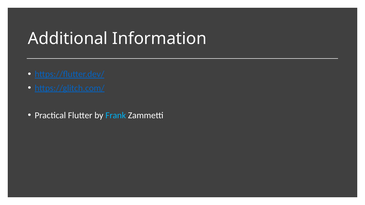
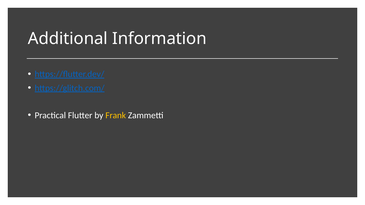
Frank colour: light blue -> yellow (116, 115)
